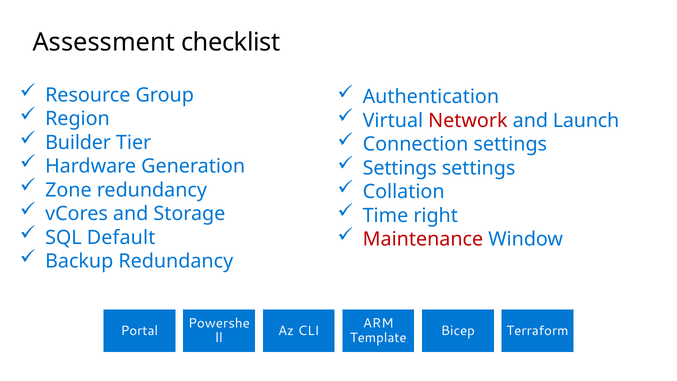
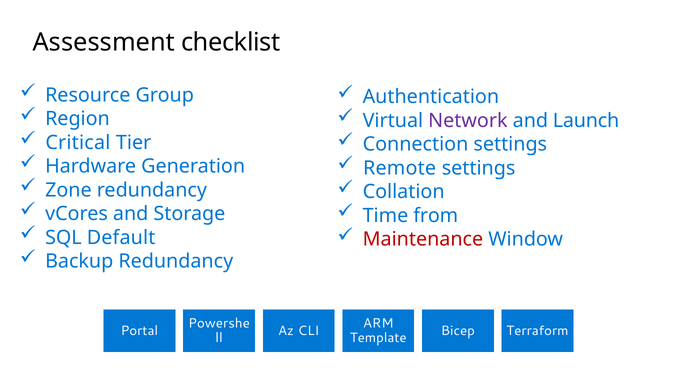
Network colour: red -> purple (468, 121)
Builder: Builder -> Critical (78, 143)
Settings: Settings -> Remote (400, 168)
right: right -> from (436, 215)
